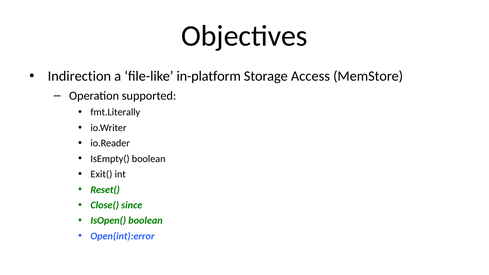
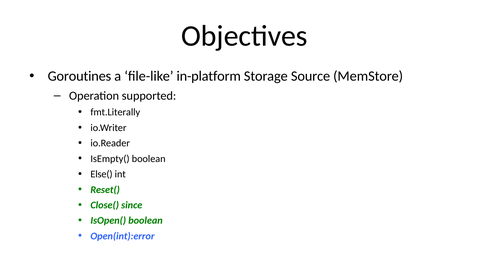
Indirection: Indirection -> Goroutines (79, 76)
Access: Access -> Source (311, 76)
Exit(: Exit( -> Else( (101, 174)
